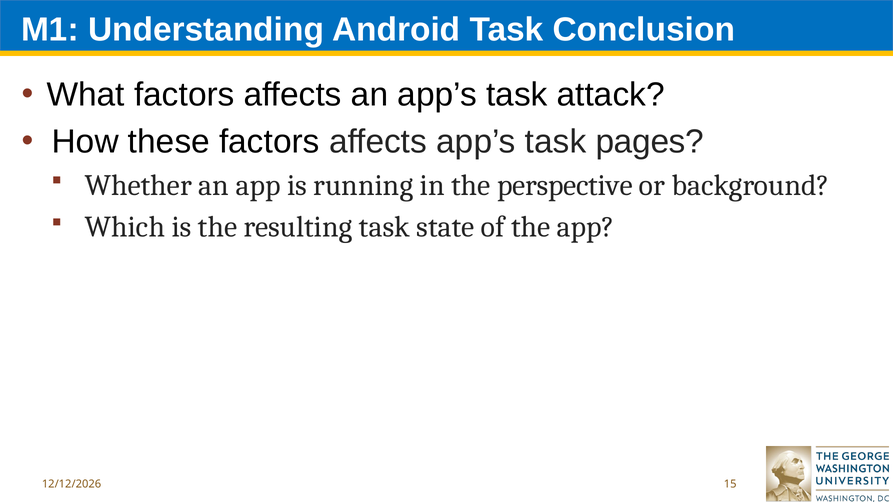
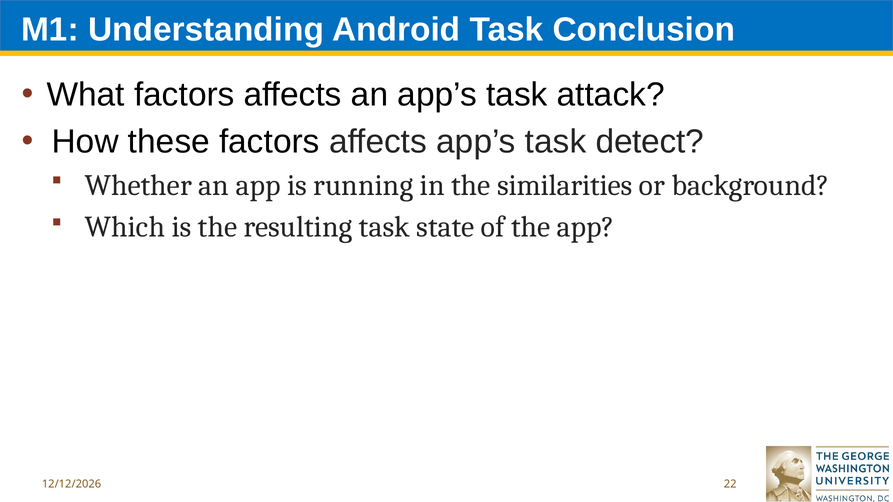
pages: pages -> detect (650, 142)
perspective: perspective -> similarities (565, 185)
15: 15 -> 22 (730, 484)
